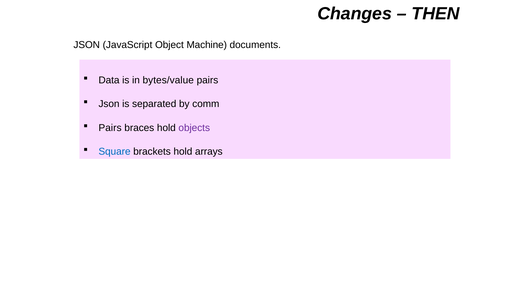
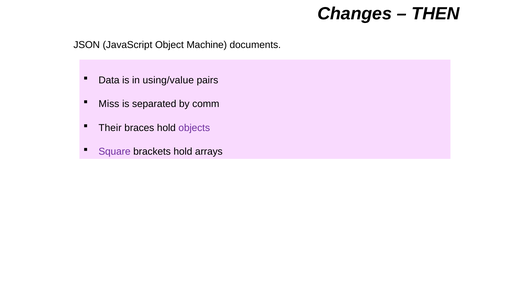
bytes/value: bytes/value -> using/value (168, 80)
Json: Json -> Miss (109, 104)
Pairs: Pairs -> Their (110, 128)
Square colour: blue -> purple (115, 152)
